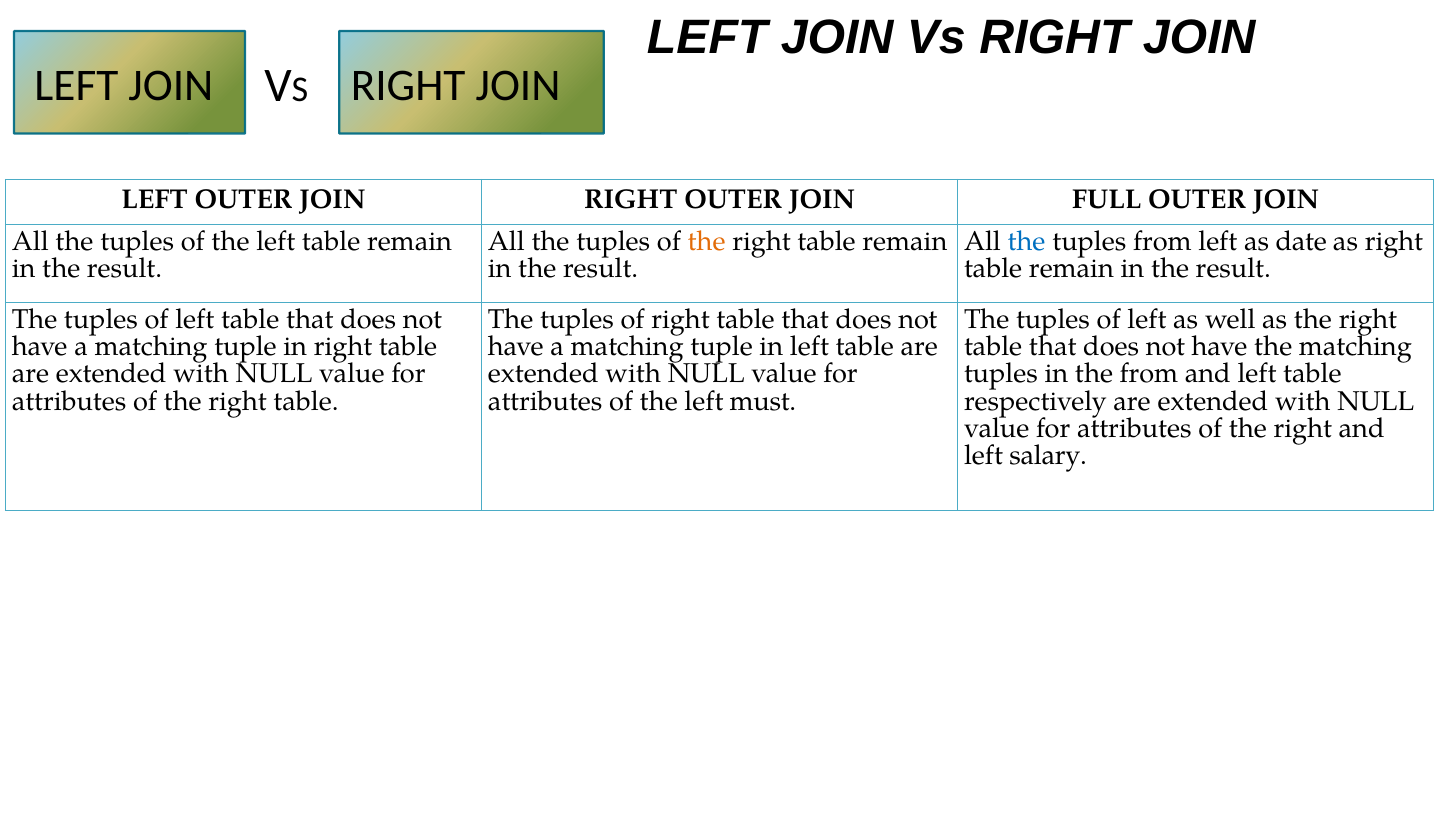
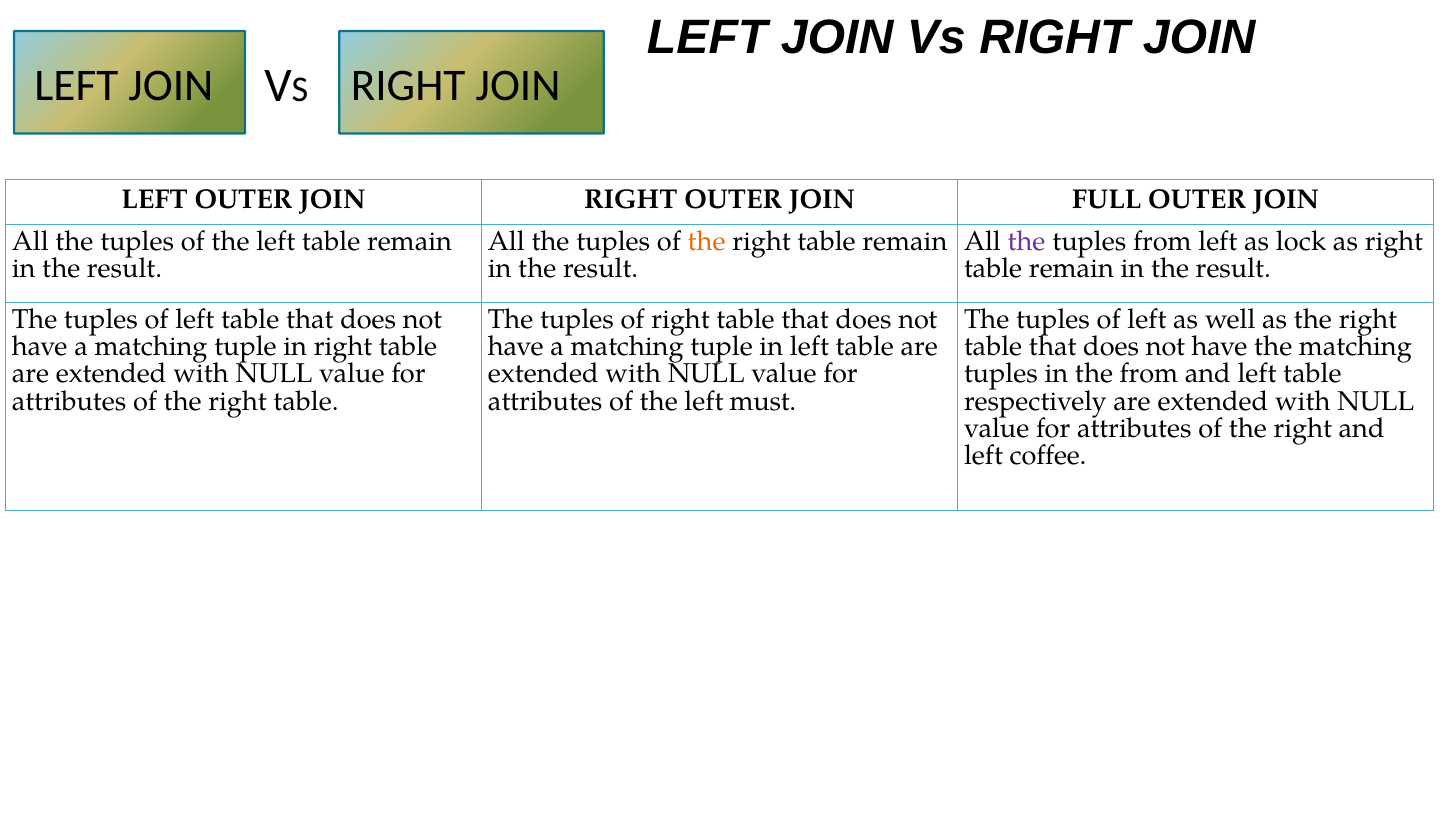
the colour: blue -> purple (1027, 242)
date: date -> lock (1301, 242)
salary: salary -> coffee (1048, 456)
